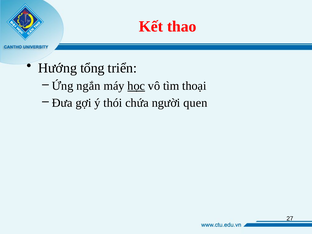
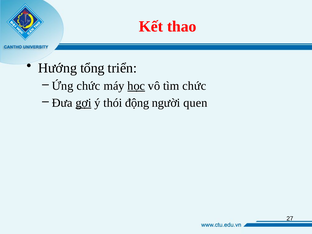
Ứng ngắn: ngắn -> chức (88, 86)
tìm thoại: thoại -> chức (194, 86)
gợi underline: none -> present (83, 103)
chứa: chứa -> động (137, 103)
